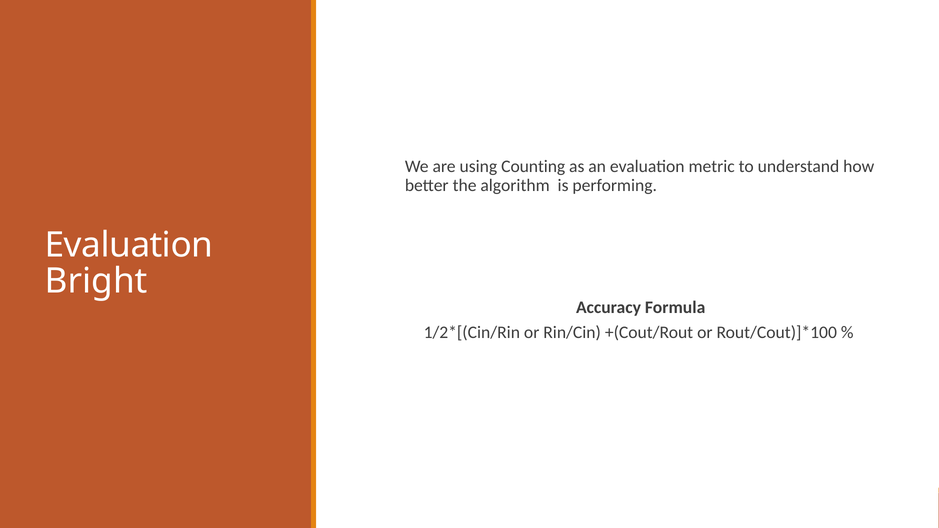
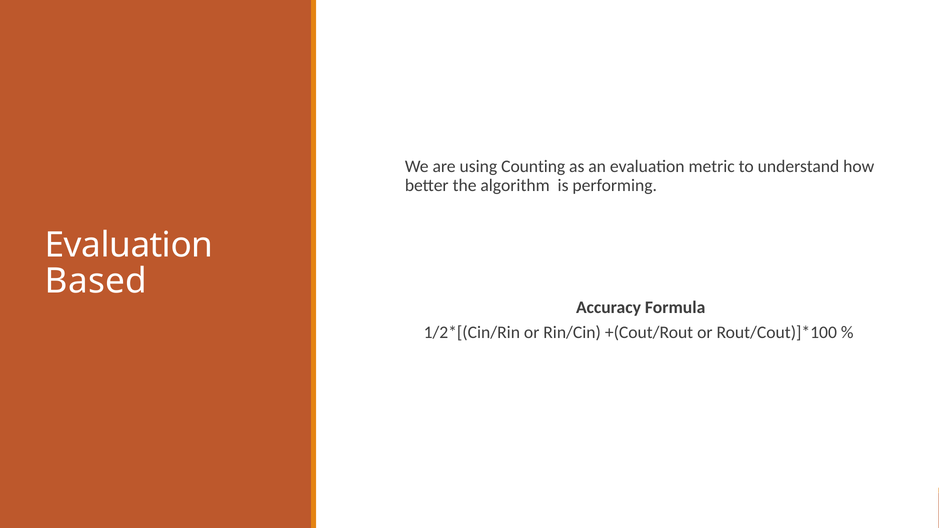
Bright: Bright -> Based (96, 281)
